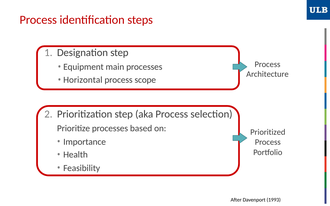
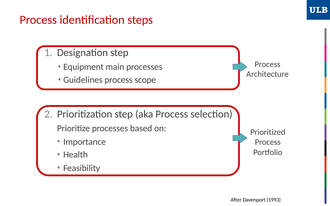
Horizontal: Horizontal -> Guidelines (83, 80)
